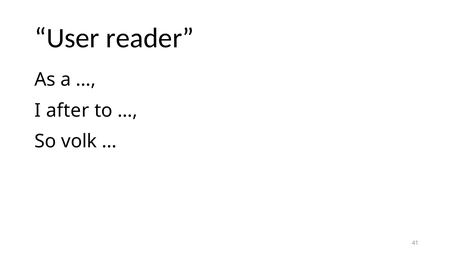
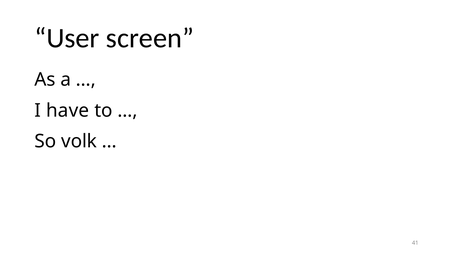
reader: reader -> screen (150, 38)
after: after -> have (68, 110)
